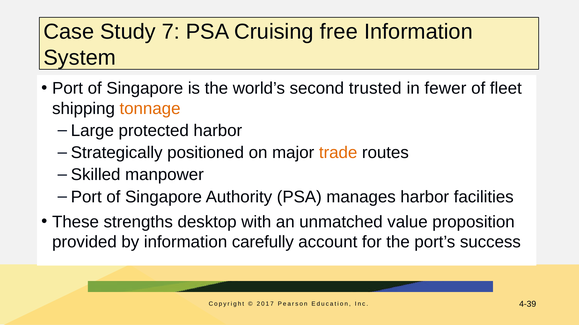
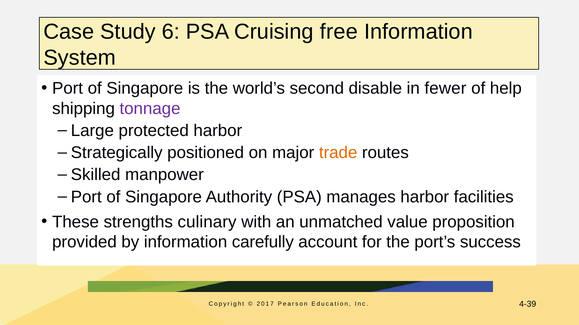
7: 7 -> 6 (171, 32)
trusted: trusted -> disable (375, 89)
fleet: fleet -> help (506, 89)
tonnage colour: orange -> purple (150, 109)
desktop: desktop -> culinary (207, 222)
